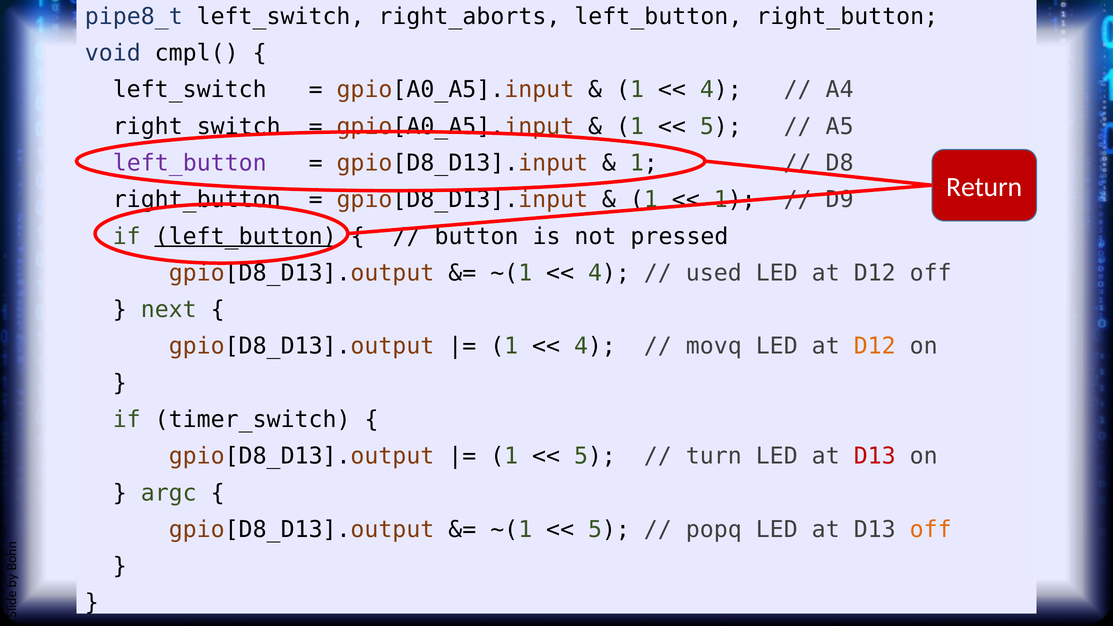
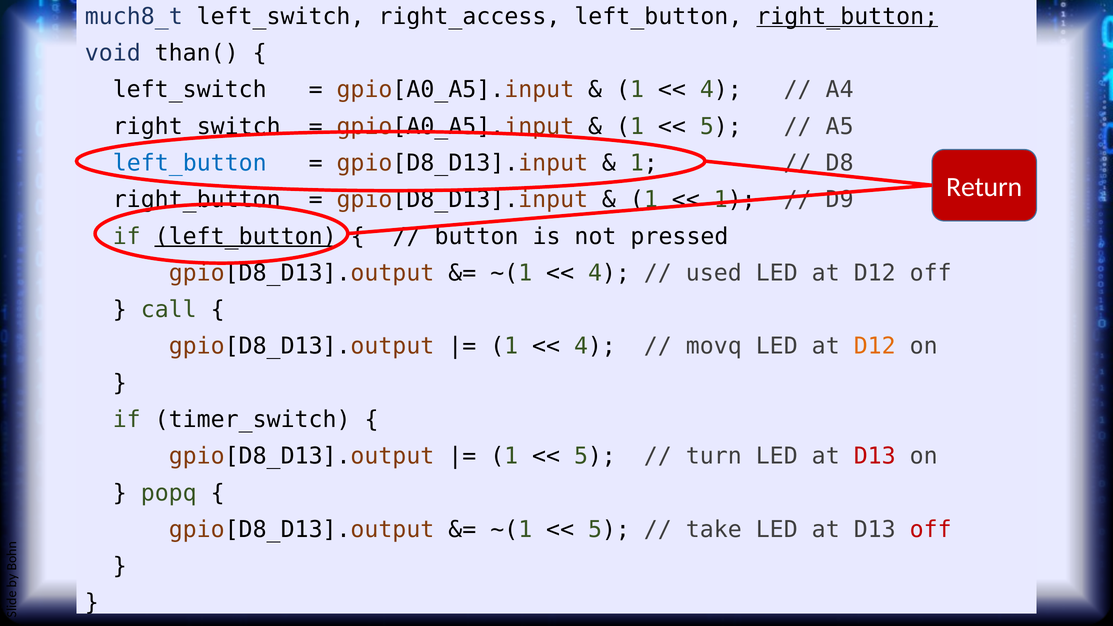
pipe8_t: pipe8_t -> much8_t (134, 17)
right_aborts: right_aborts -> right_access (469, 17)
right_button underline: none -> present (847, 17)
cmpl(: cmpl( -> than( (197, 53)
left_button colour: purple -> blue (190, 163)
next: next -> call (169, 310)
argc: argc -> popq (169, 493)
popq: popq -> take (714, 530)
off colour: orange -> red (931, 530)
